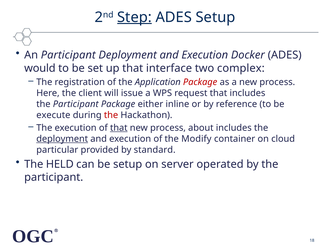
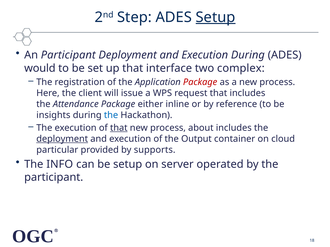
Step underline: present -> none (134, 17)
Setup underline: none -> present (216, 17)
Execution Docker: Docker -> During (248, 55)
Participant: Participant -> Attendance (76, 104)
execute: execute -> insights (53, 115)
the colour: red -> blue (111, 115)
Modify: Modify -> Output (196, 139)
standard: standard -> supports (155, 150)
HELD: HELD -> INFO (60, 164)
